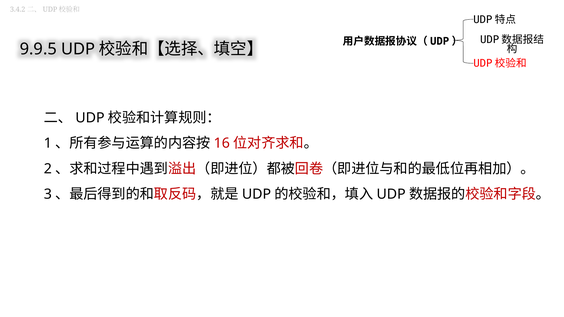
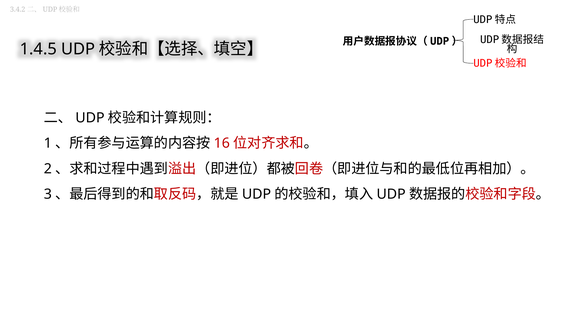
9.9.5: 9.9.5 -> 1.4.5 (38, 49)
